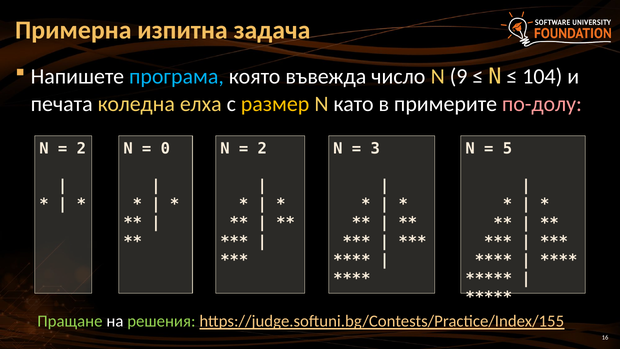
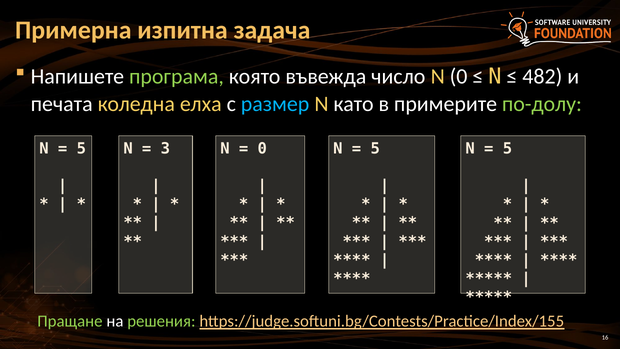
програма colour: light blue -> light green (176, 76)
N 9: 9 -> 0 (459, 76)
104: 104 -> 482 (542, 76)
размер colour: yellow -> light blue (275, 104)
по-долу colour: pink -> light green (542, 104)
2: 2 -> 5 (81, 148)
0: 0 -> 3 (165, 148)
2: 2 -> 0 (262, 148)
3: 3 -> 5 (375, 148)
